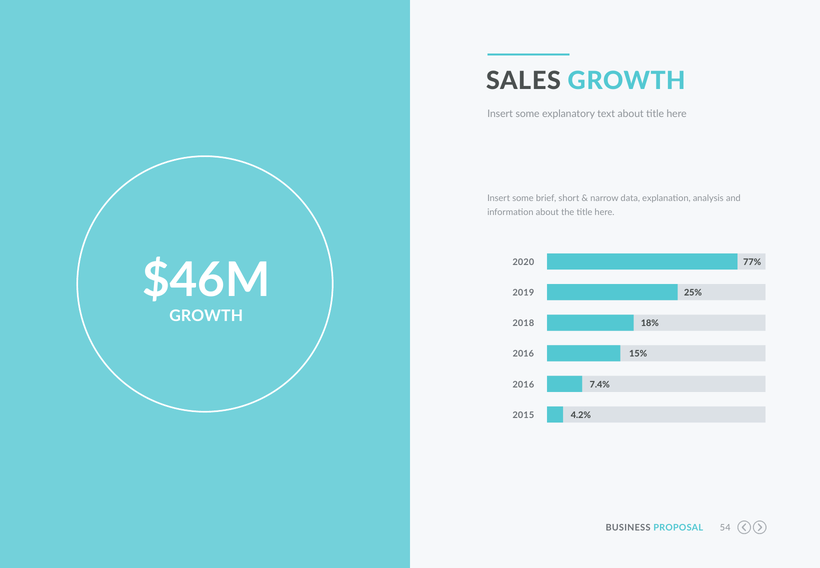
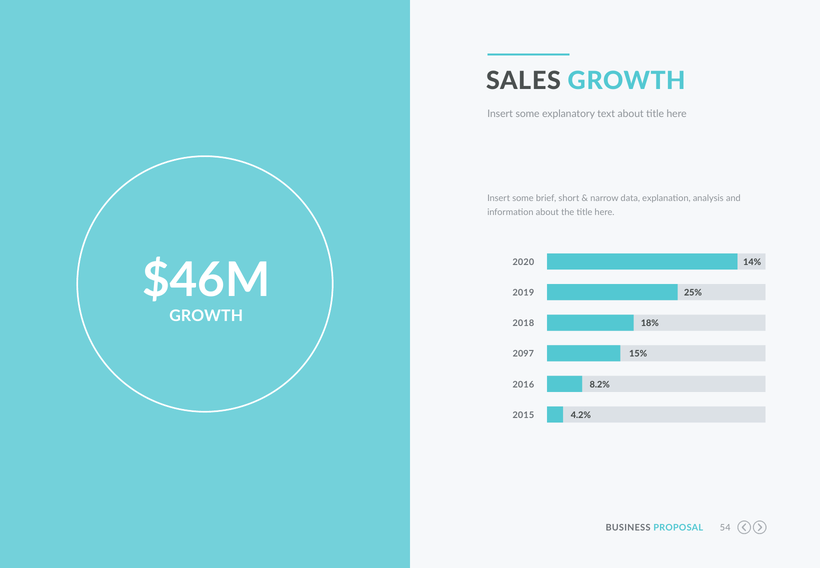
77%: 77% -> 14% (752, 262)
2016: 2016 -> 2097 (523, 354)
7.4%: 7.4% -> 8.2% (600, 384)
